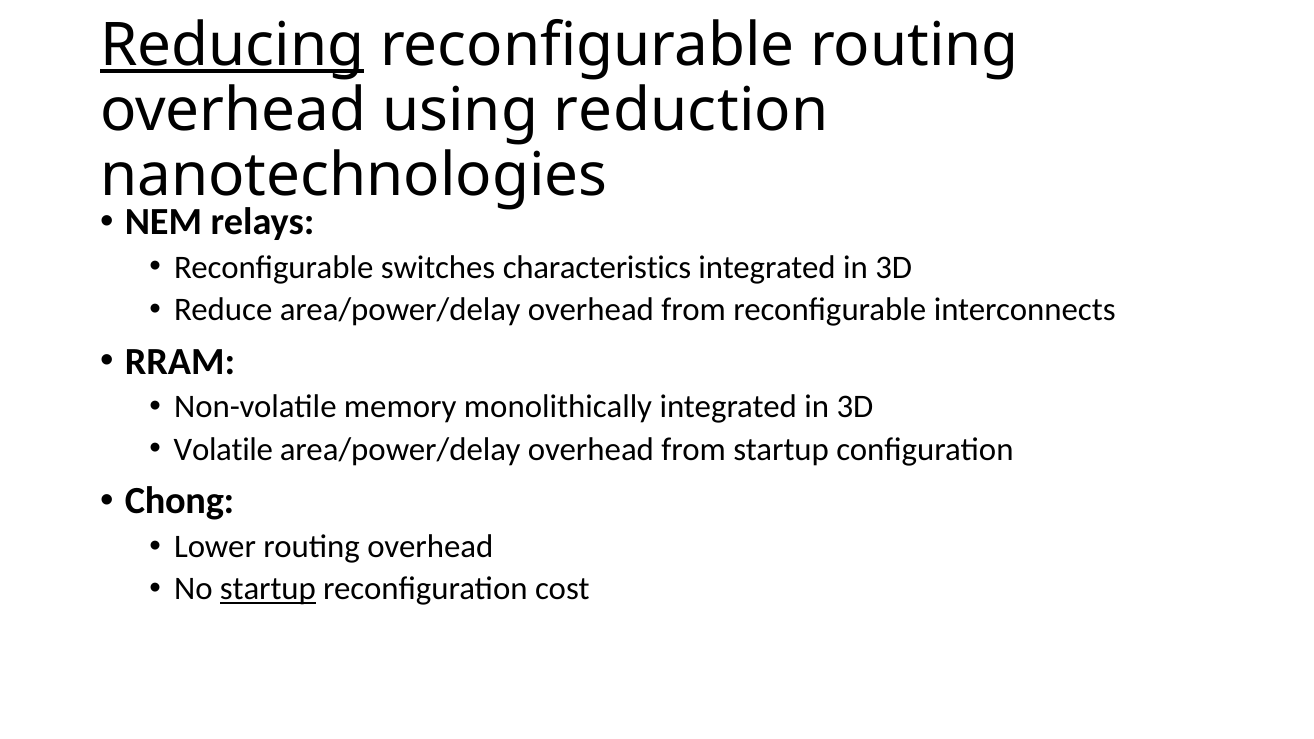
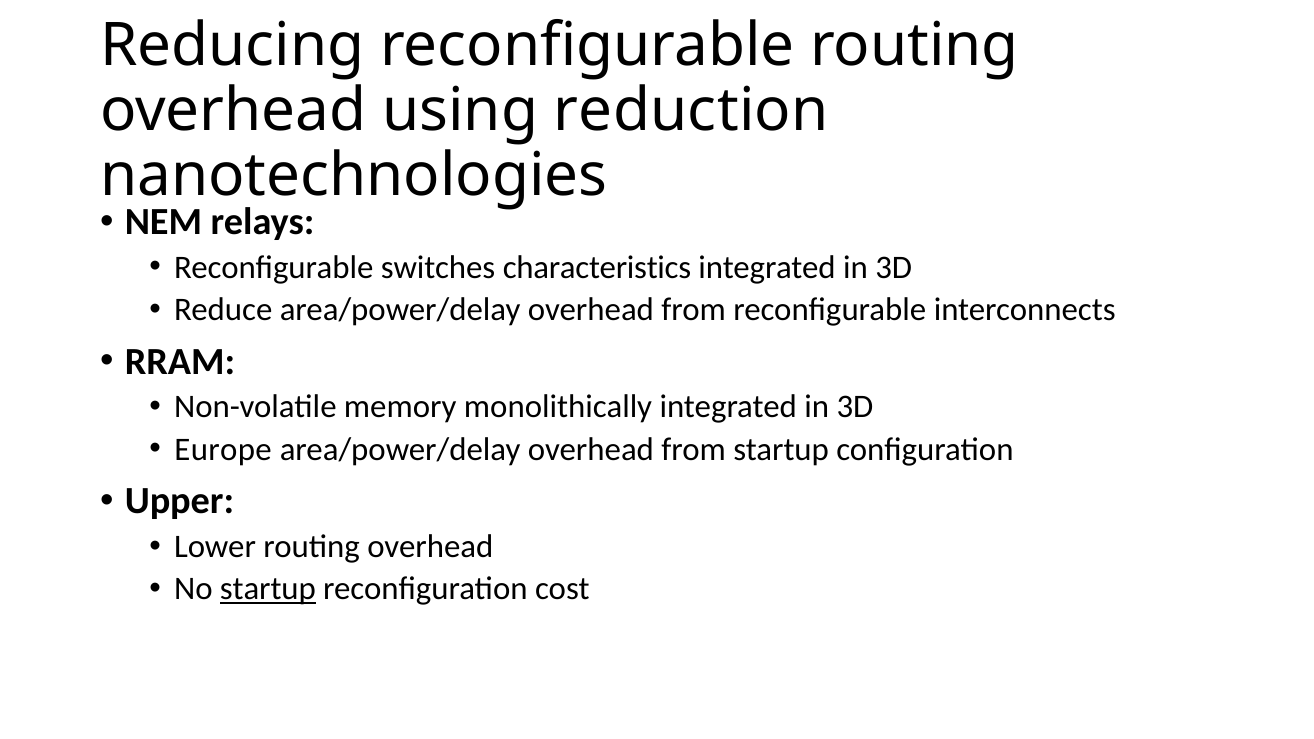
Reducing underline: present -> none (232, 45)
Volatile: Volatile -> Europe (223, 449)
Chong: Chong -> Upper (179, 501)
